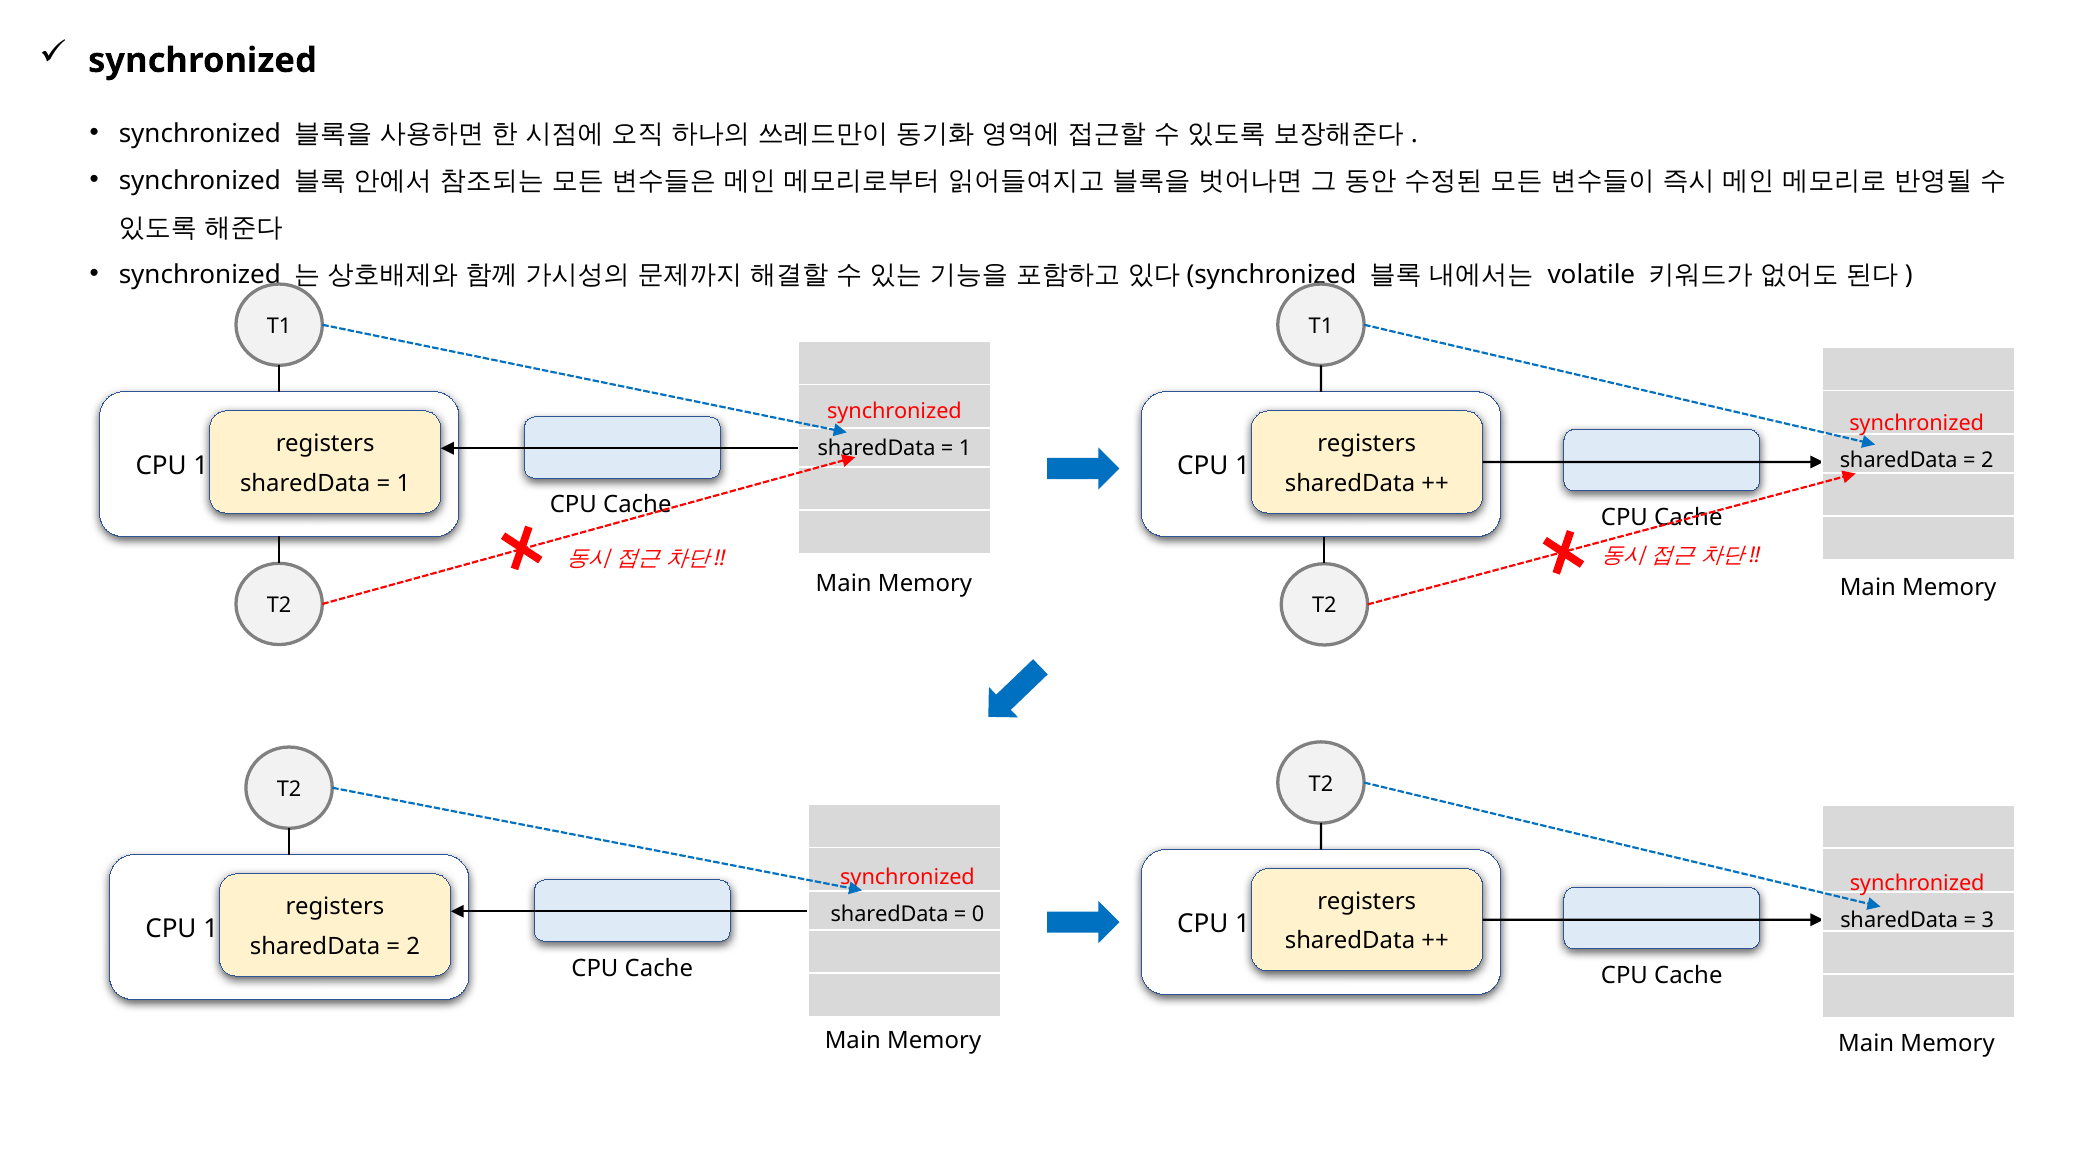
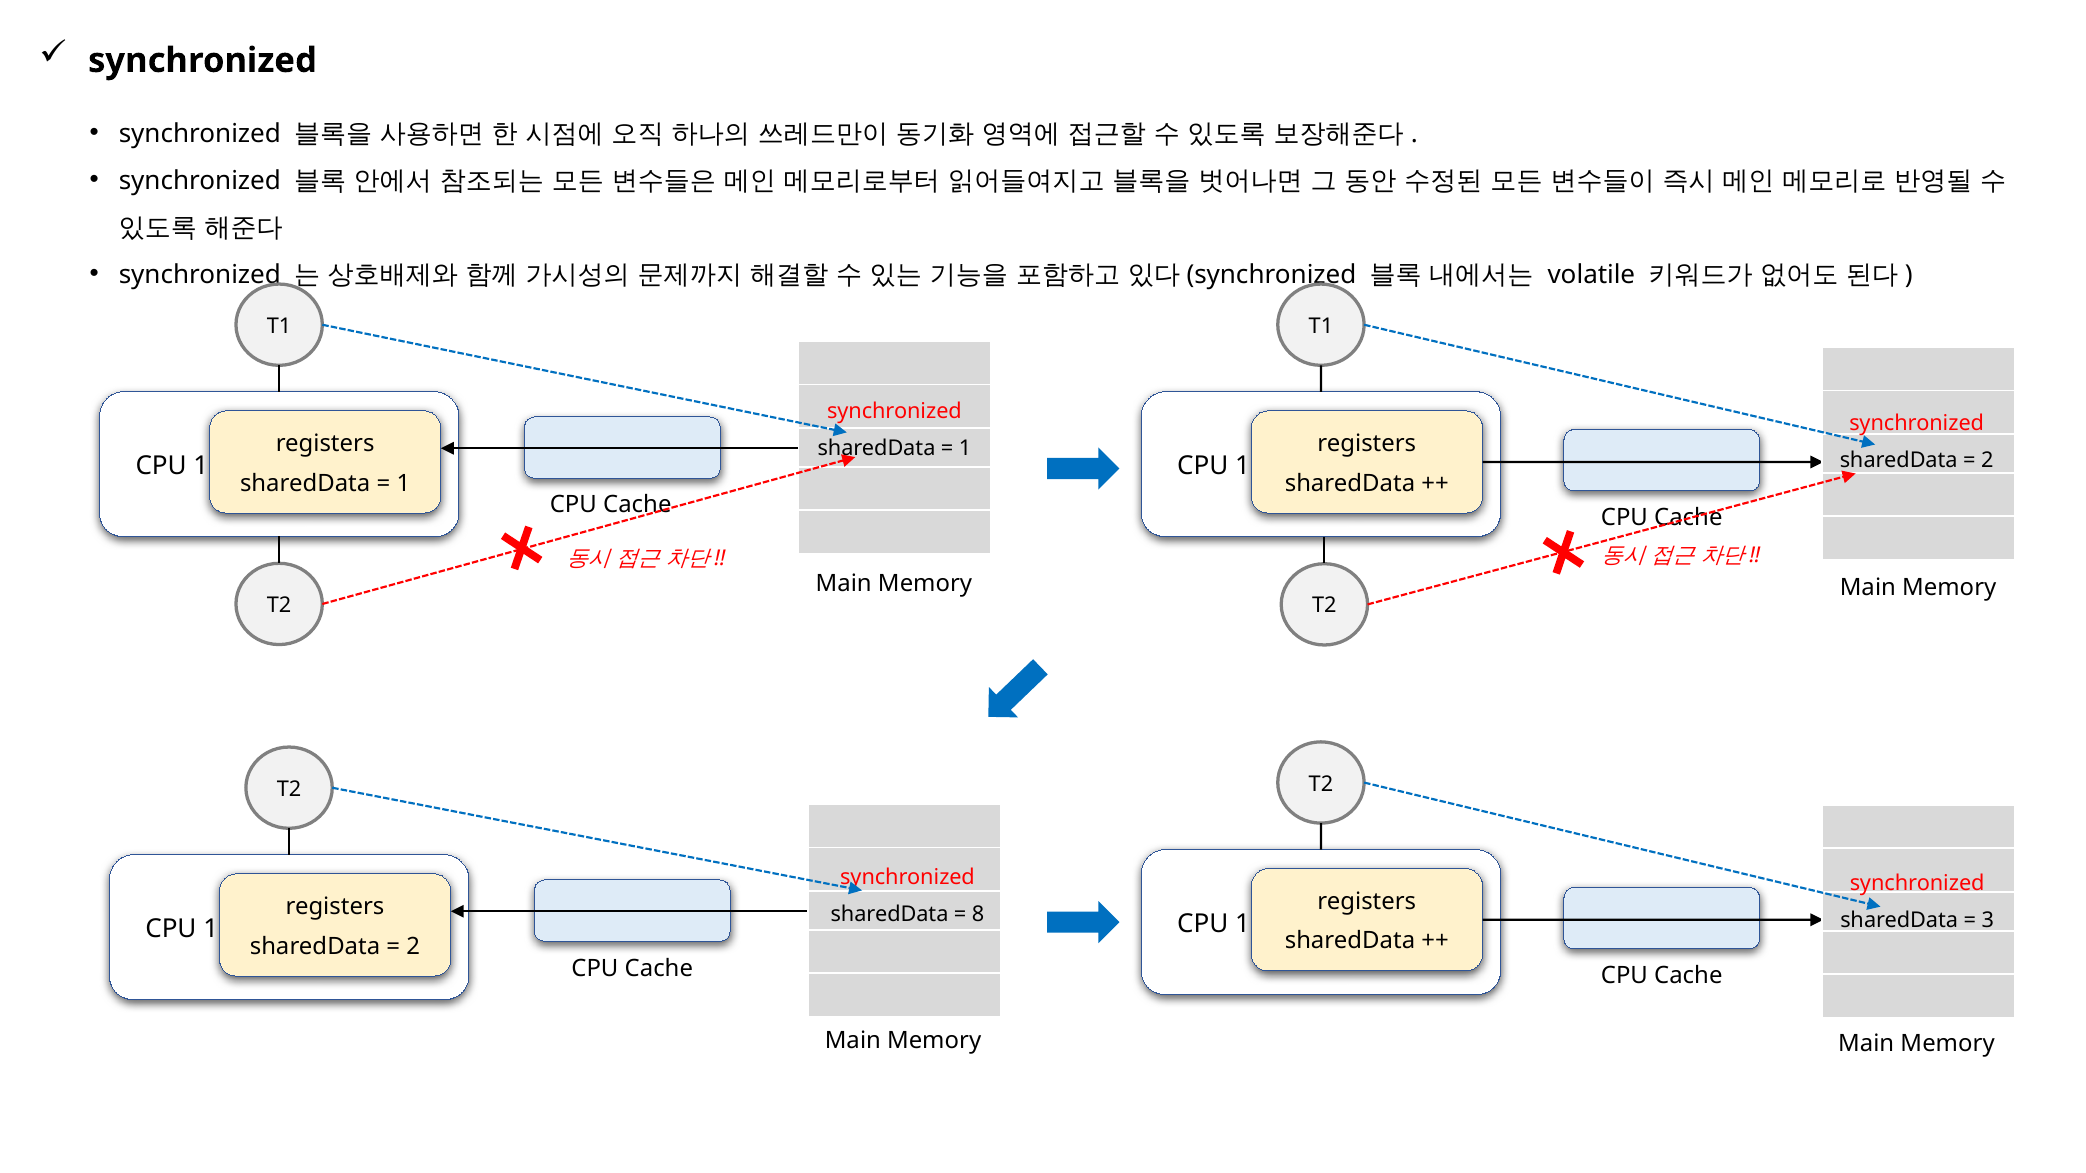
0: 0 -> 8 (978, 914)
